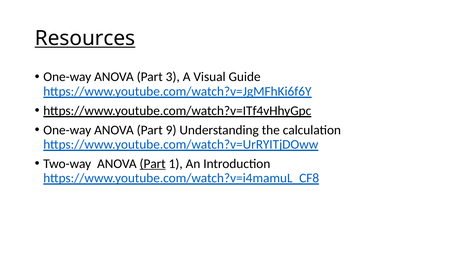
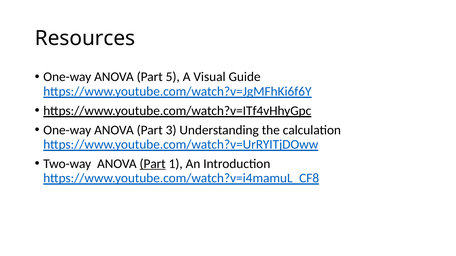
Resources underline: present -> none (85, 38)
3: 3 -> 5 (173, 77)
9: 9 -> 3 (171, 130)
